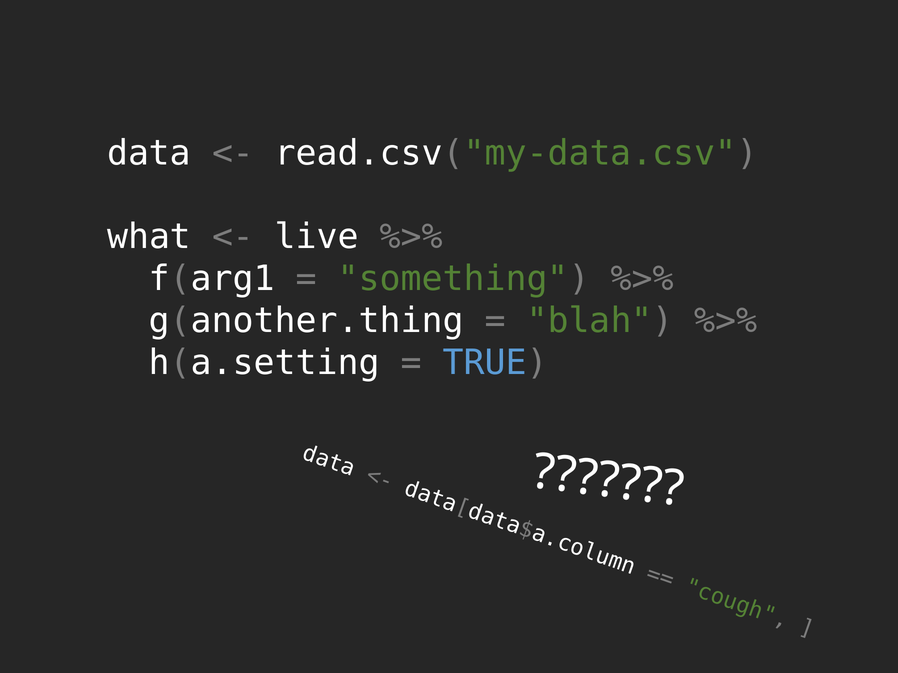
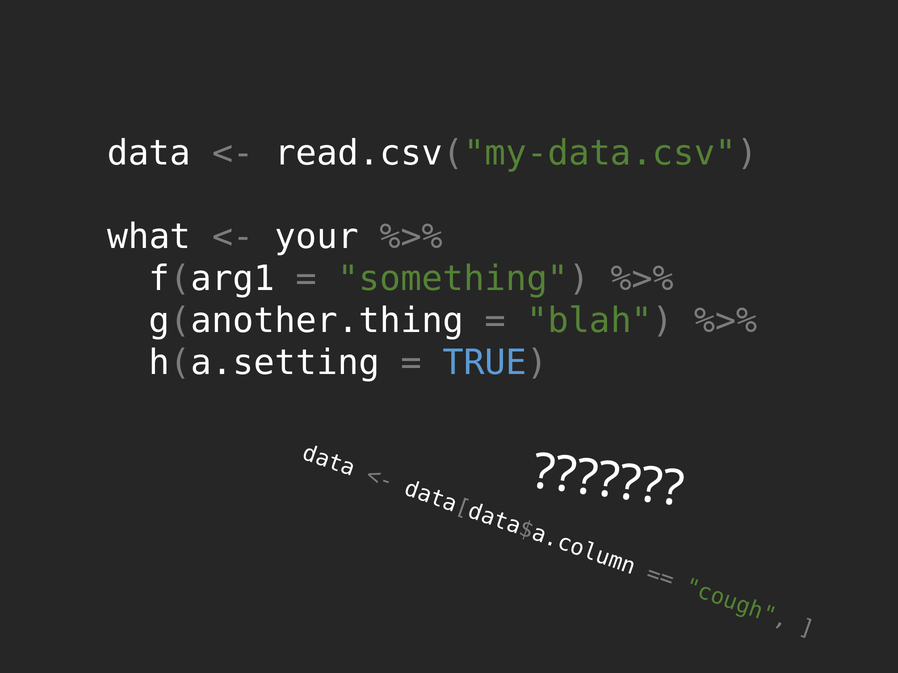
live: live -> your (317, 237)
